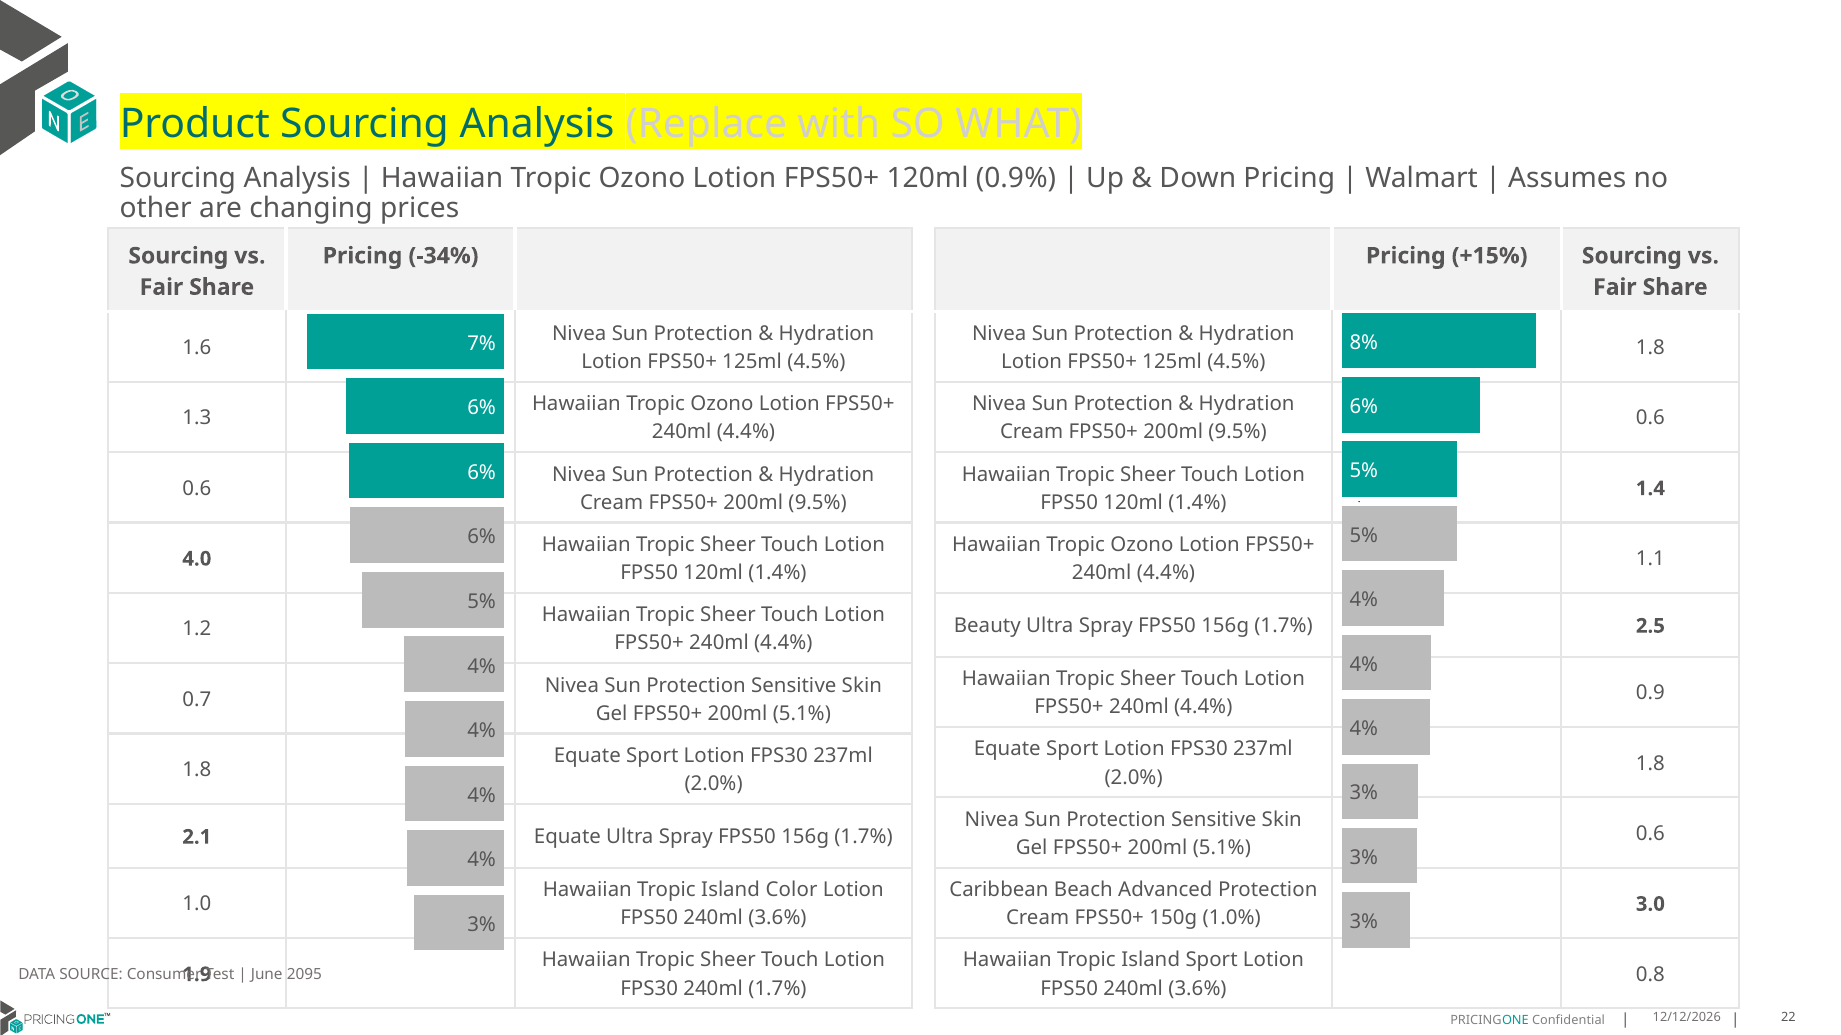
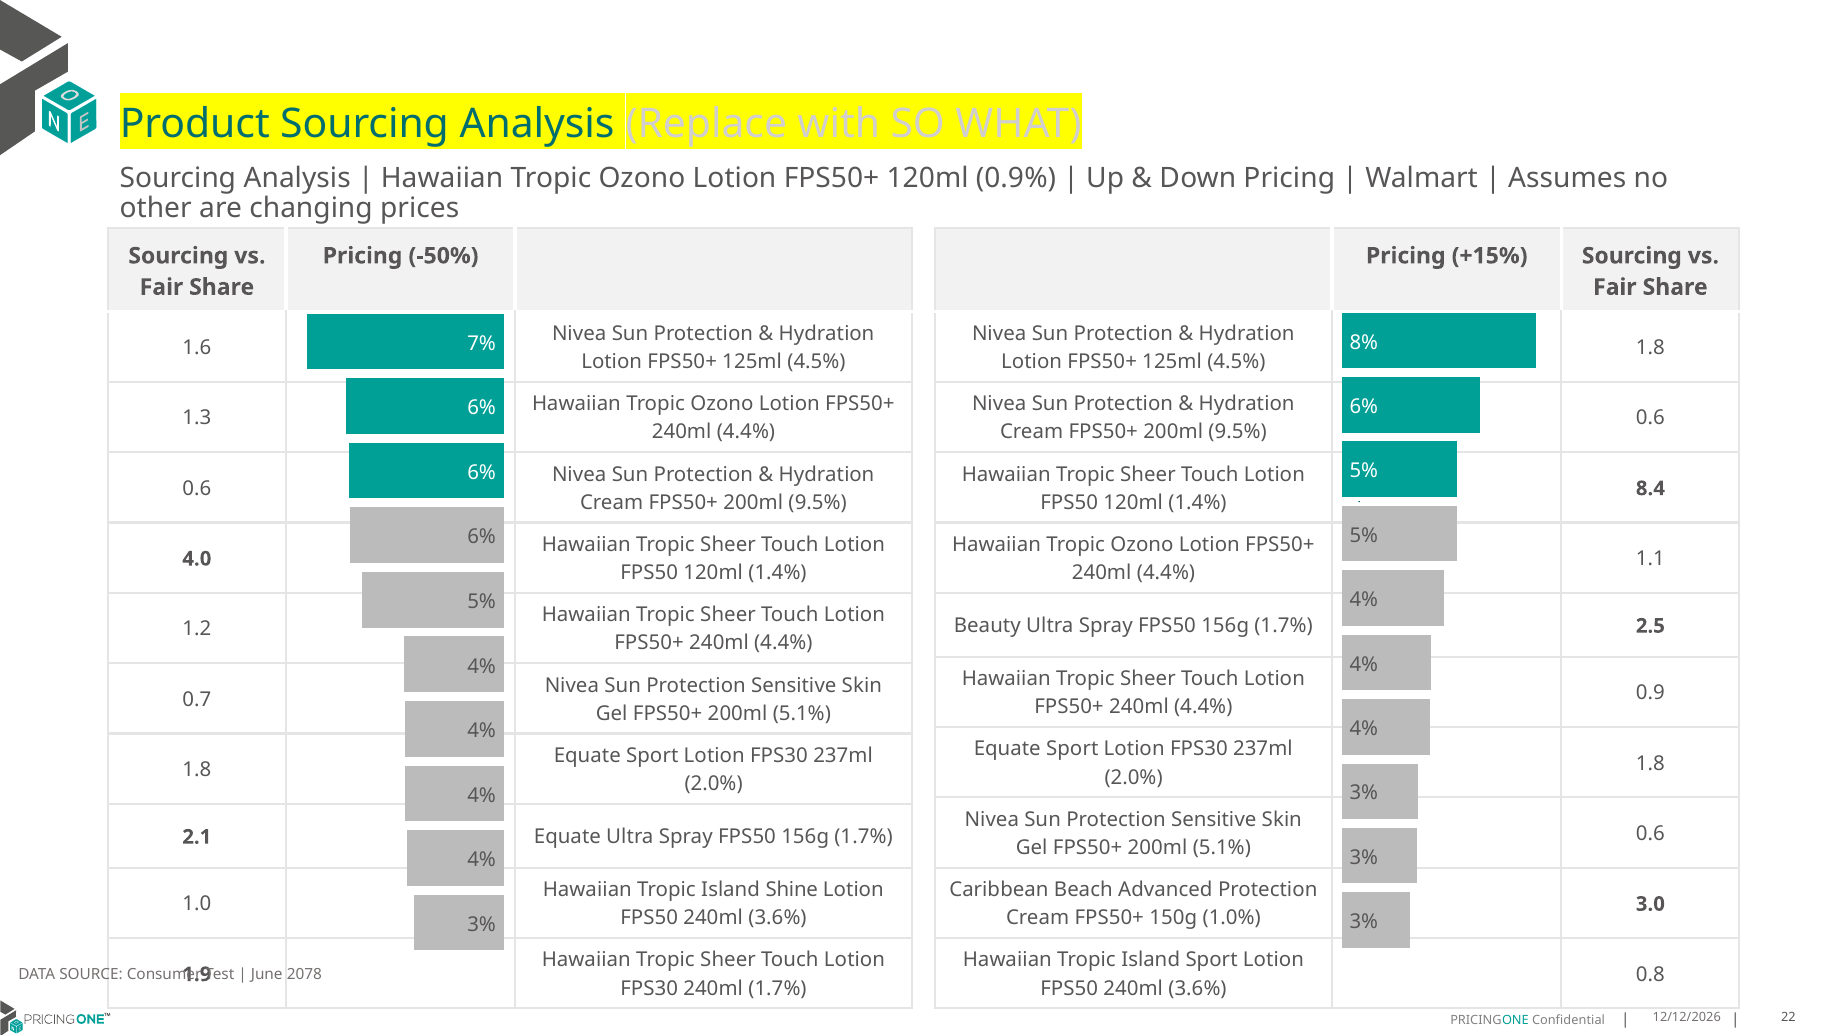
-34%: -34% -> -50% (443, 256)
1.4: 1.4 -> 8.4 (1650, 489)
Color: Color -> Shine (792, 890)
2095: 2095 -> 2078 (304, 975)
